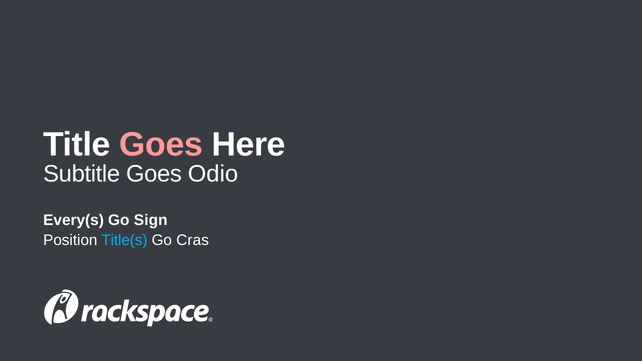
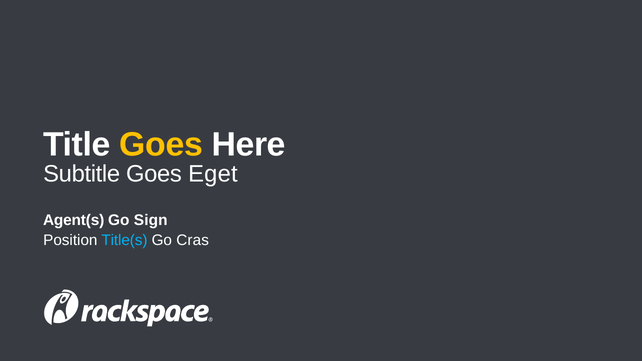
Goes colour: pink -> yellow (161, 145)
Odio: Odio -> Eget (213, 174)
Every(s: Every(s -> Agent(s (74, 220)
